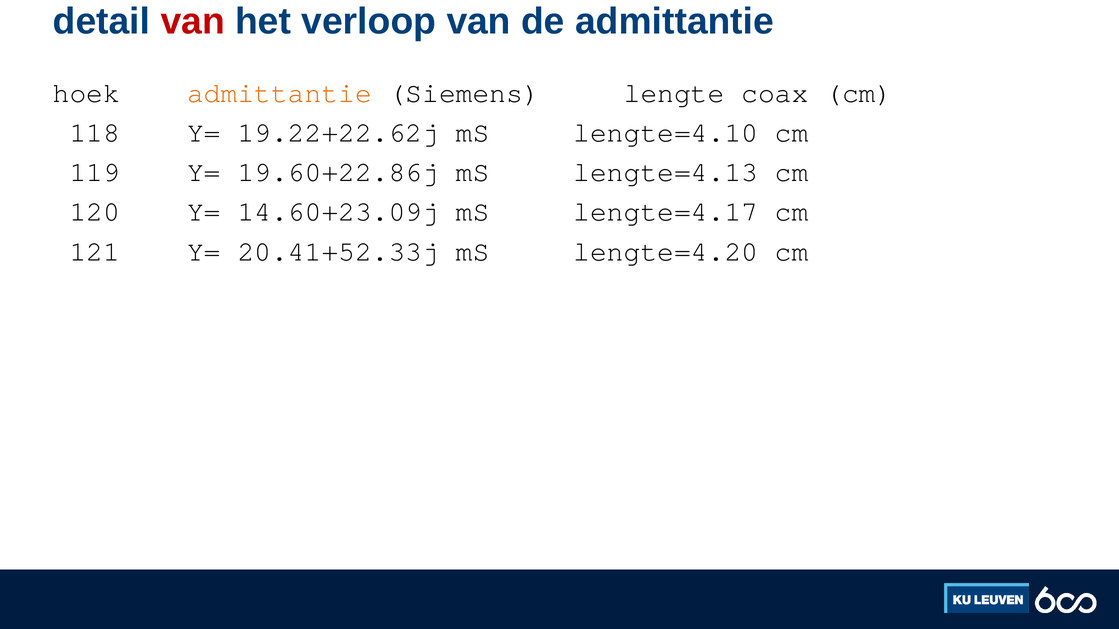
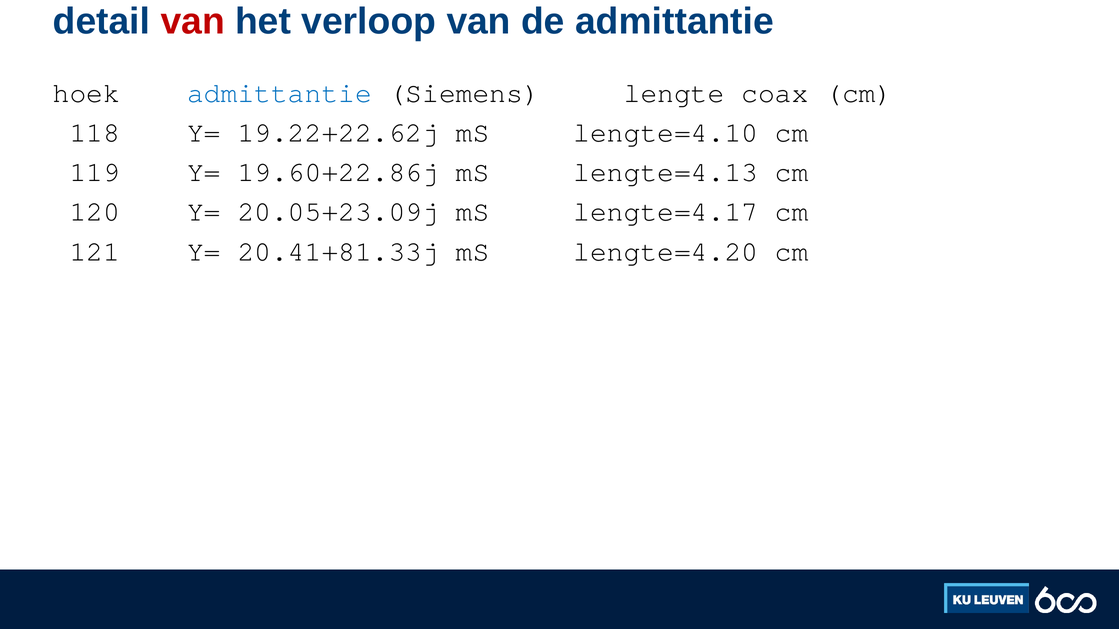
admittantie colour: orange -> blue (280, 93)
14.60+23.09j: 14.60+23.09j -> 20.05+23.09j (338, 212)
20.41+52.33j: 20.41+52.33j -> 20.41+81.33j (338, 251)
